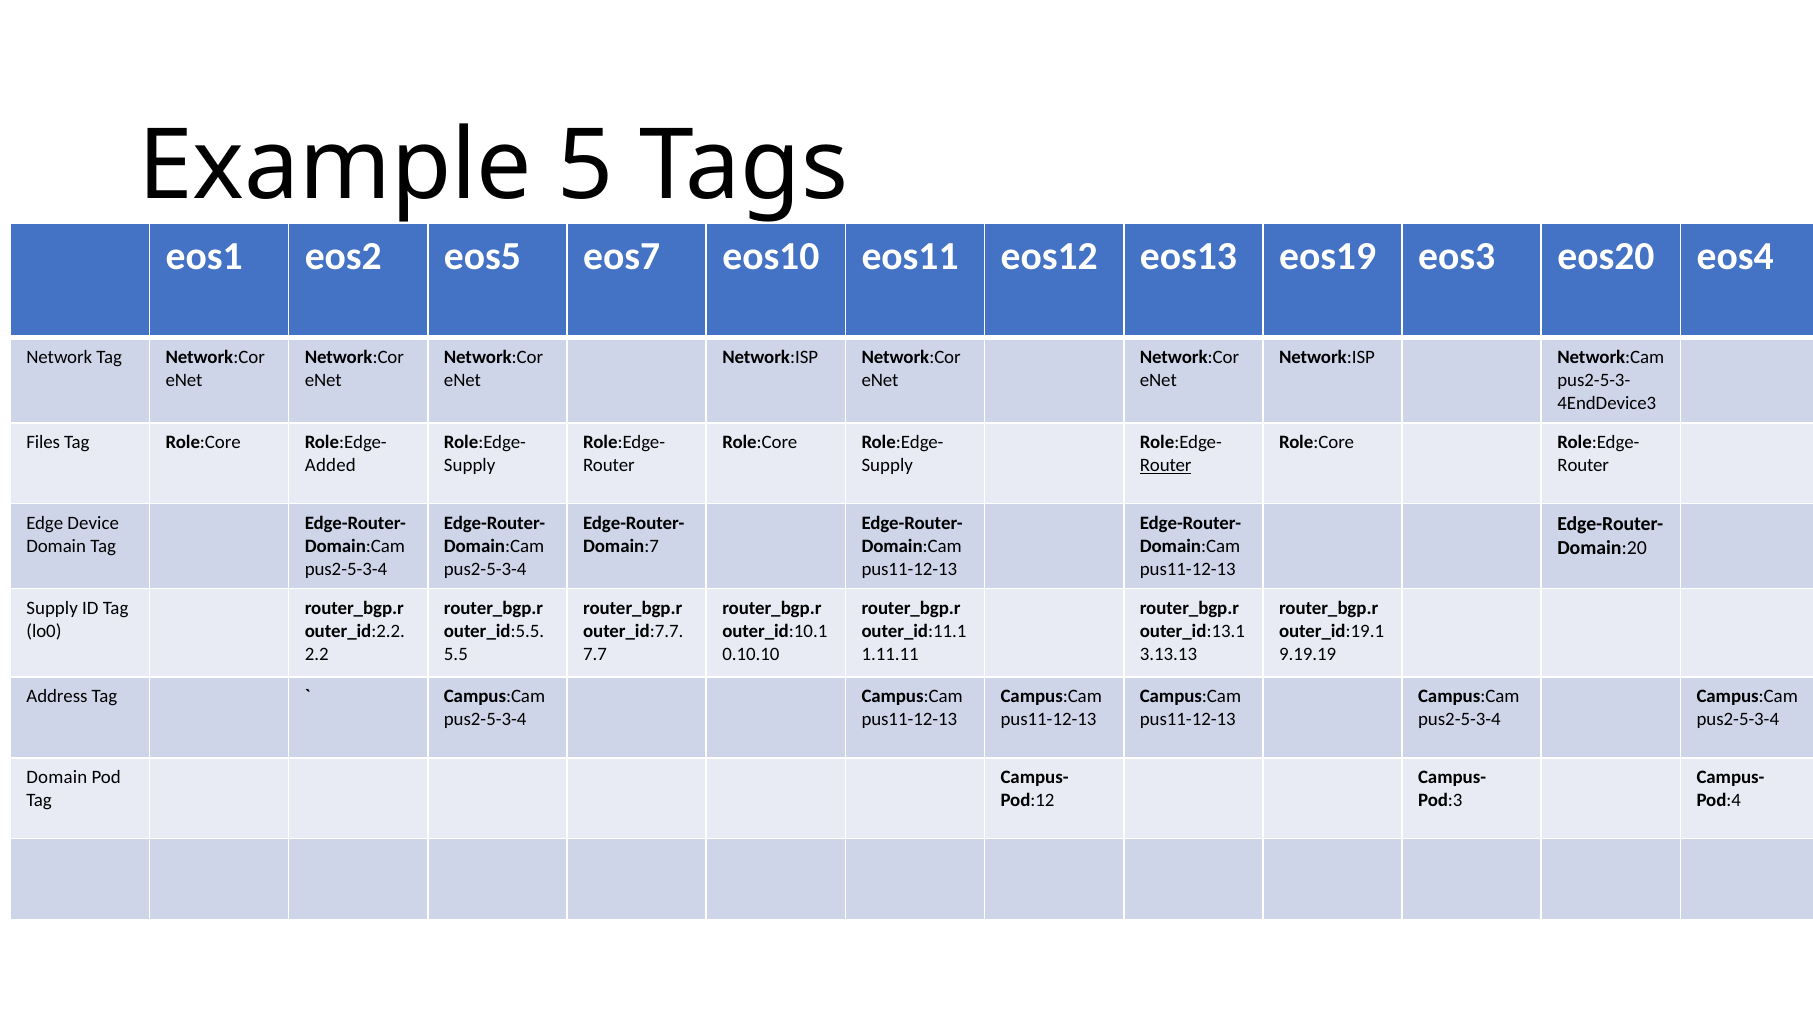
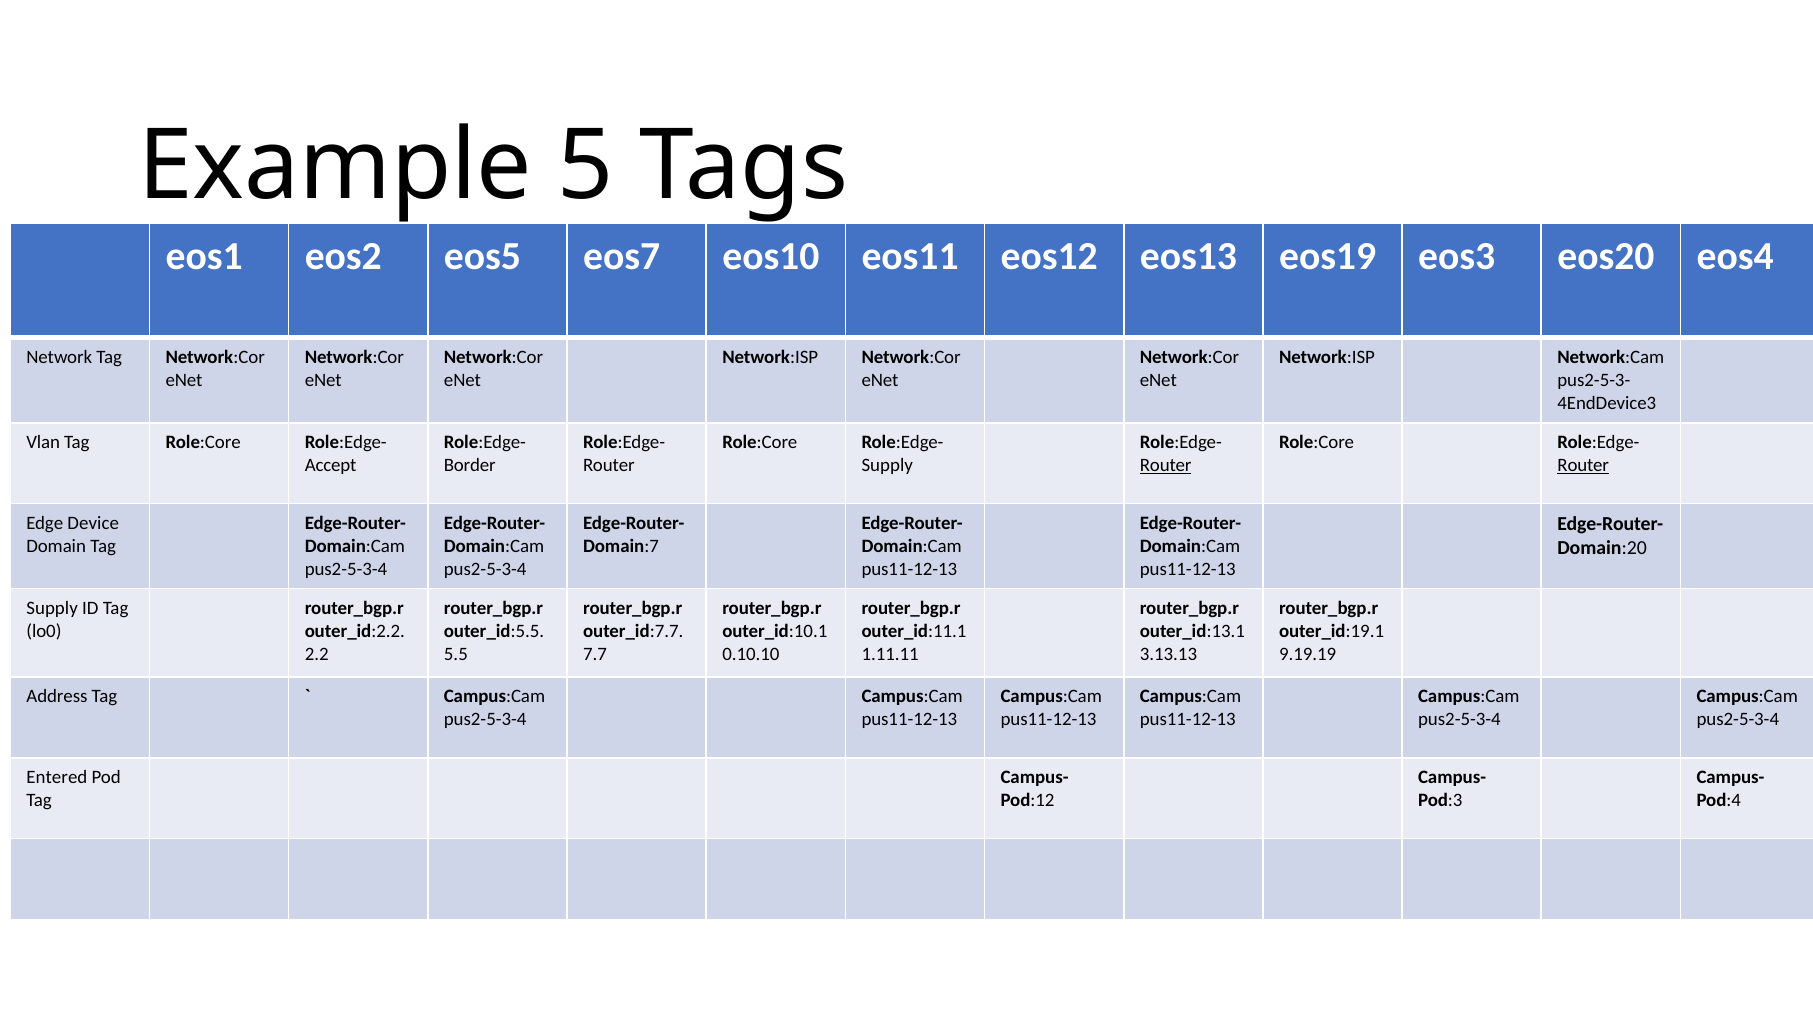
Files: Files -> Vlan (43, 442)
Added: Added -> Accept (331, 465)
Supply: Supply -> Border (470, 465)
Router underline: none -> present (1583, 465)
Domain: Domain -> Entered (57, 777)
